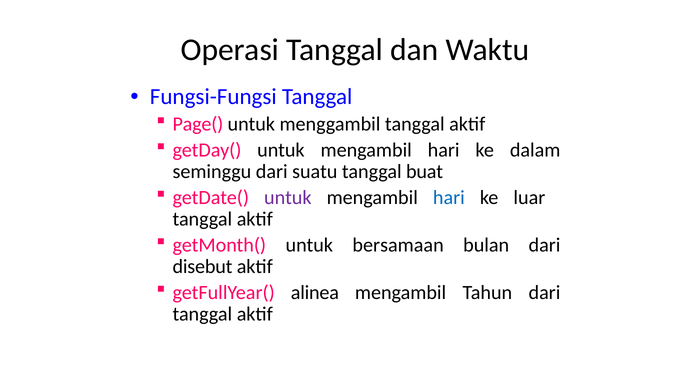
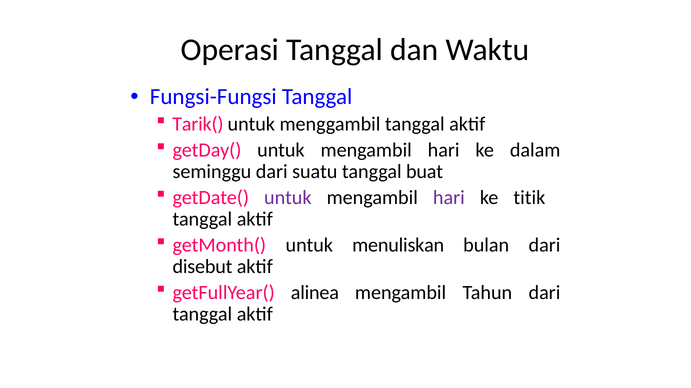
Page(: Page( -> Tarik( (198, 124)
hari colour: blue -> purple (449, 198)
luar: luar -> titik (529, 198)
bersamaan: bersamaan -> menuliskan (398, 245)
